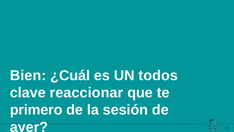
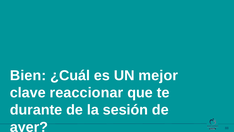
todos: todos -> mejor (158, 75)
primero: primero -> durante (36, 110)
